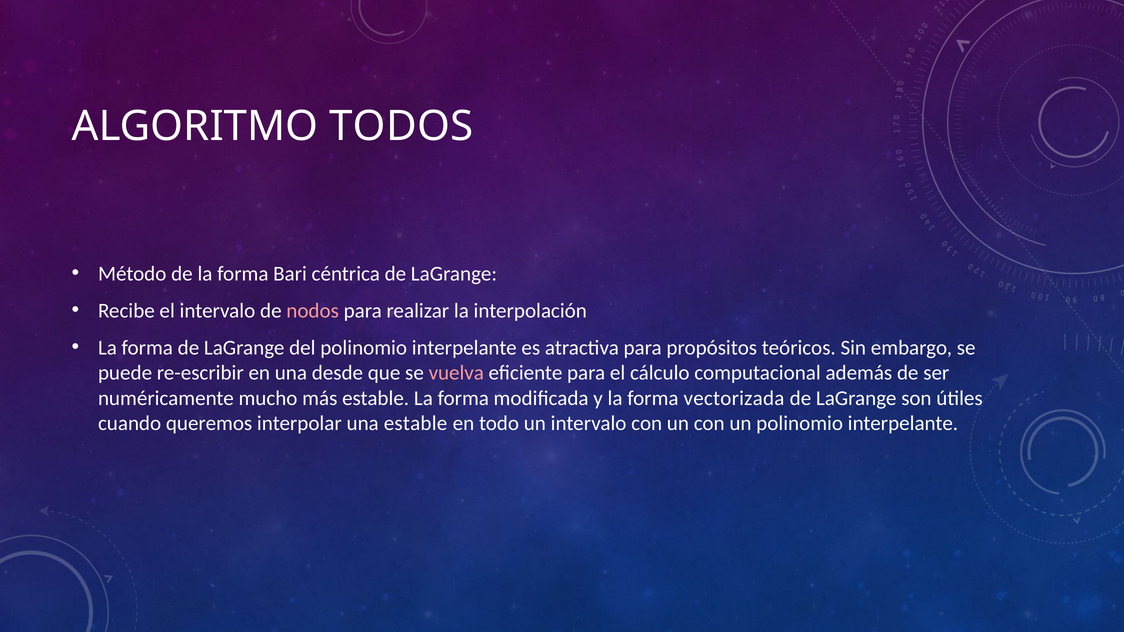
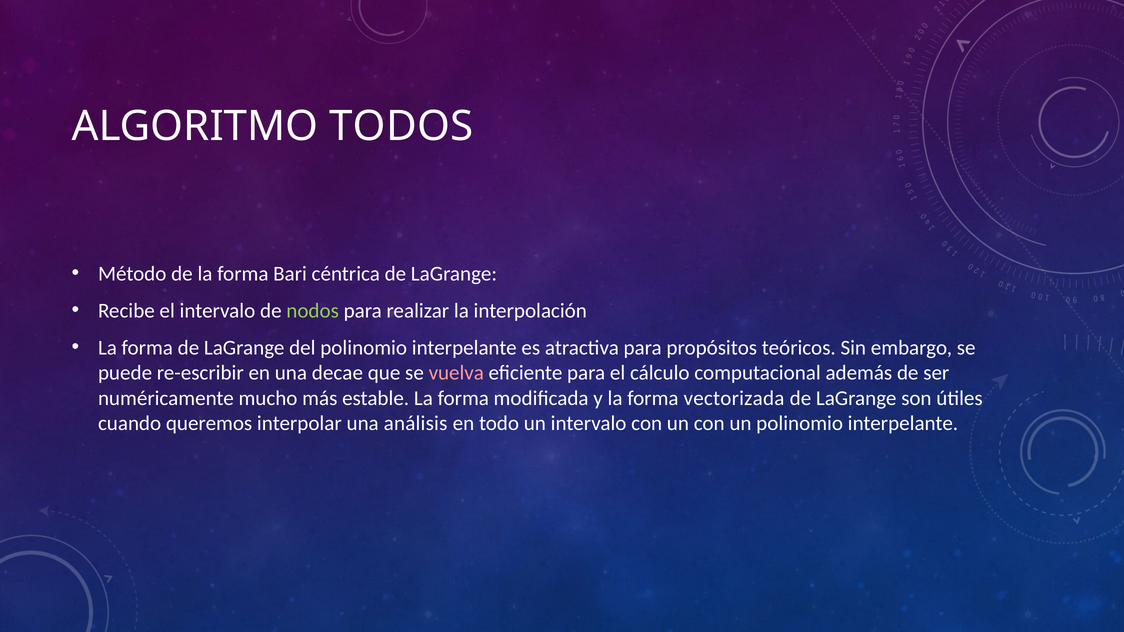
nodos colour: pink -> light green (313, 311)
desde: desde -> decae (337, 373)
una estable: estable -> análisis (416, 424)
